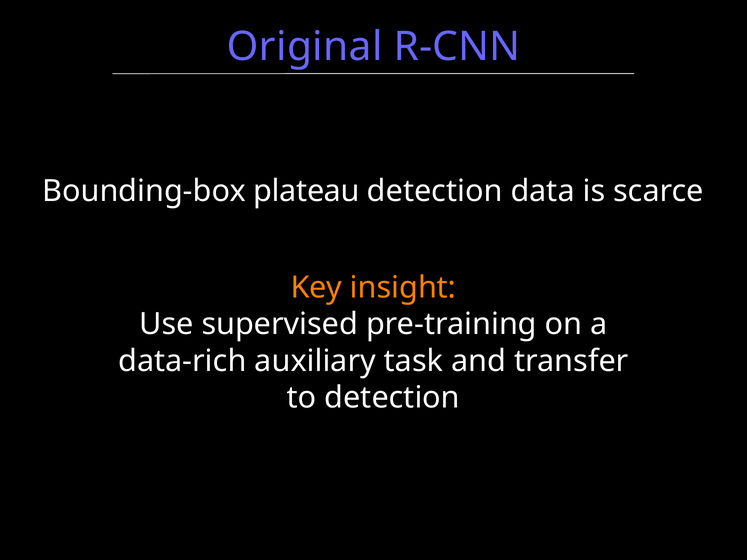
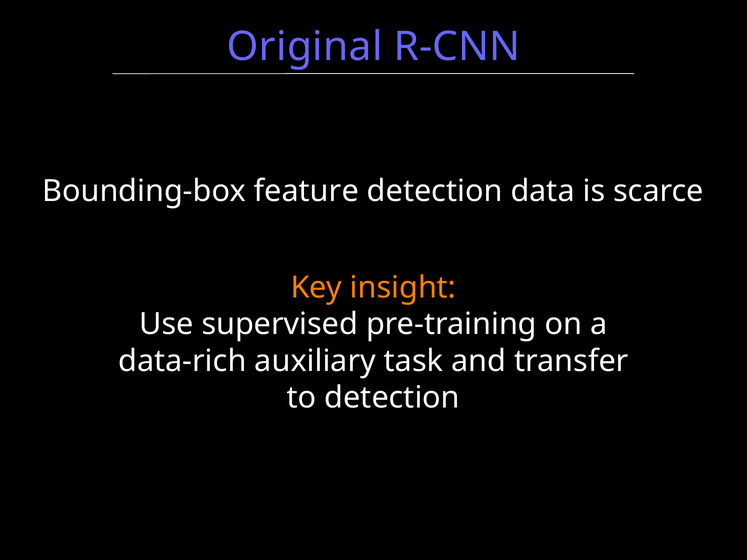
plateau: plateau -> feature (306, 191)
